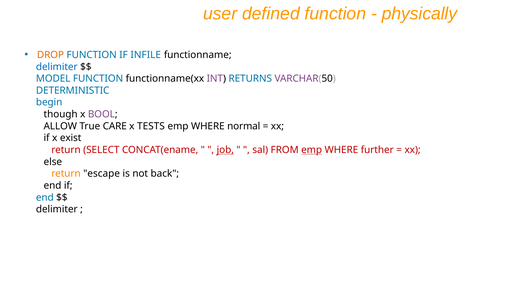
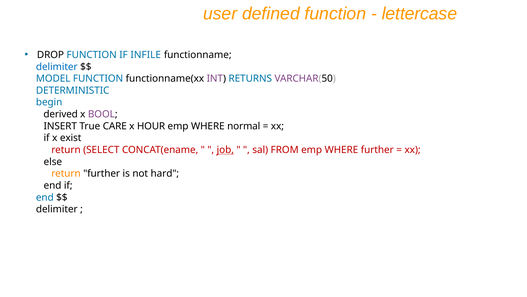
physically: physically -> lettercase (419, 14)
DROP colour: orange -> black (50, 55)
though: though -> derived (61, 114)
ALLOW: ALLOW -> INSERT (60, 126)
TESTS: TESTS -> HOUR (151, 126)
emp underline: present -> none (312, 150)
return escape: escape -> further (102, 173)
back: back -> hard (165, 173)
